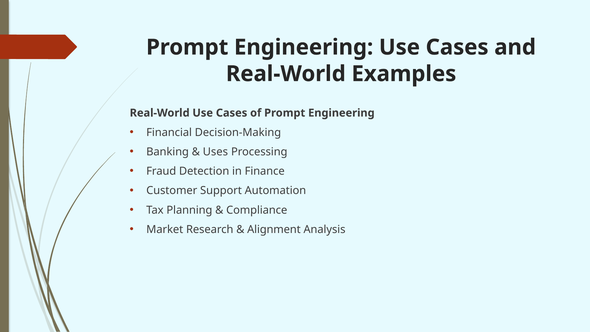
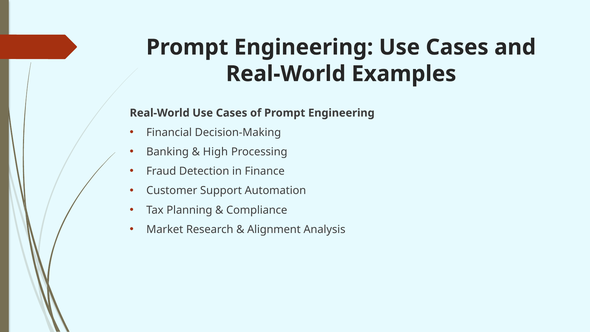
Uses: Uses -> High (215, 152)
